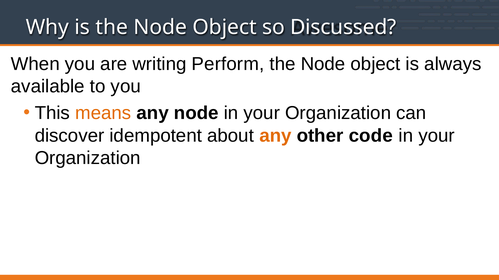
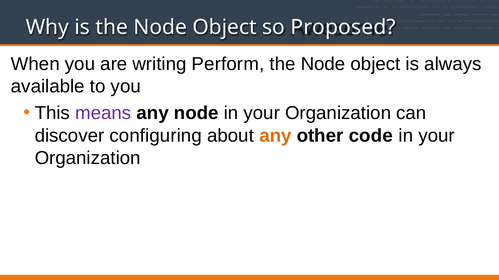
Discussed: Discussed -> Proposed (343, 27)
means colour: orange -> purple (103, 113)
idempotent: idempotent -> configuring (156, 136)
